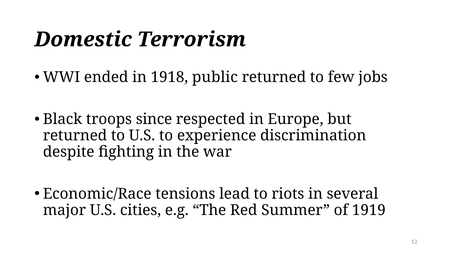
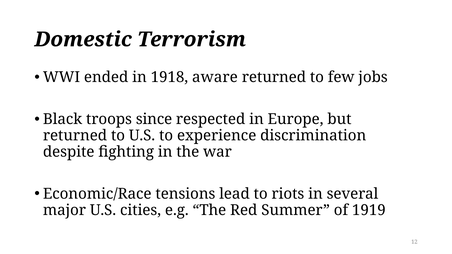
public: public -> aware (215, 77)
